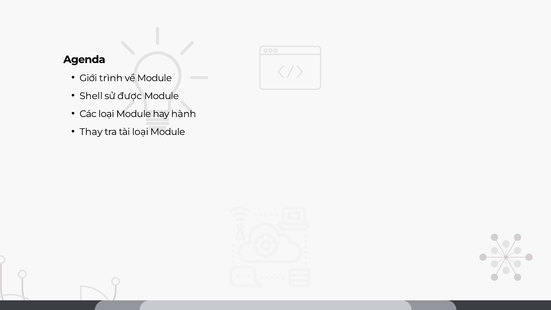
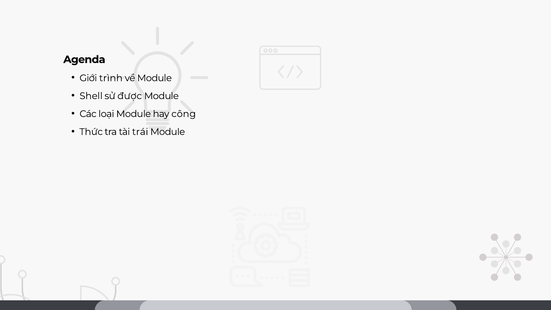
hành: hành -> công (184, 114)
Thay: Thay -> Thức (91, 132)
tài loại: loại -> trái (140, 132)
